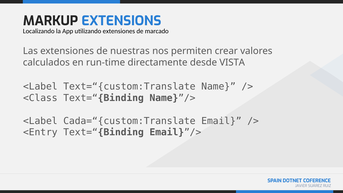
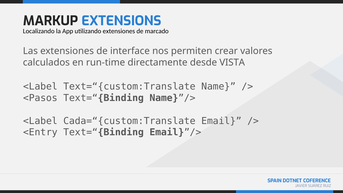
nuestras: nuestras -> interface (130, 51)
<Class: <Class -> <Pasos (40, 98)
